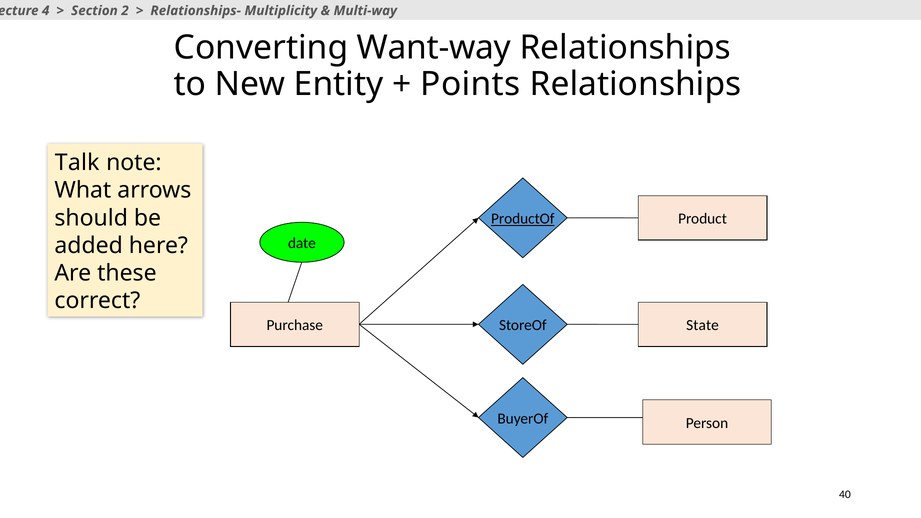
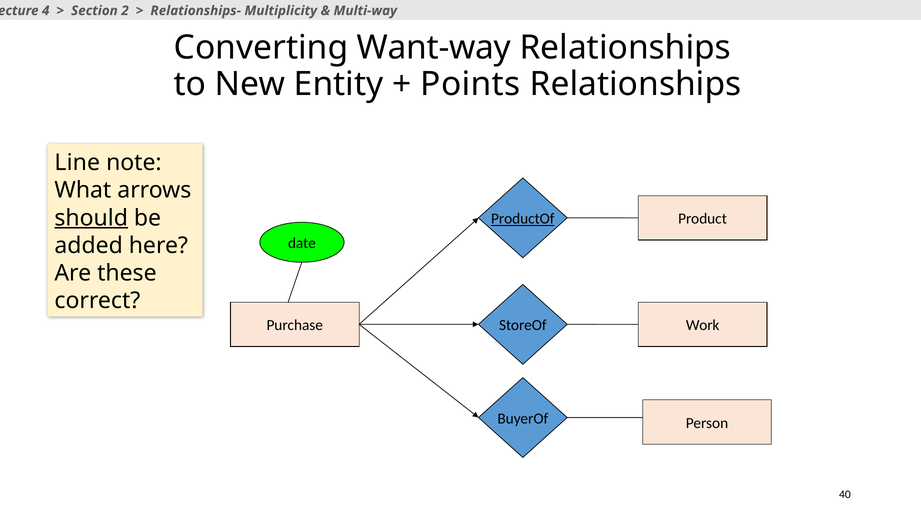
Talk: Talk -> Line (77, 163)
should underline: none -> present (91, 218)
State: State -> Work (703, 325)
